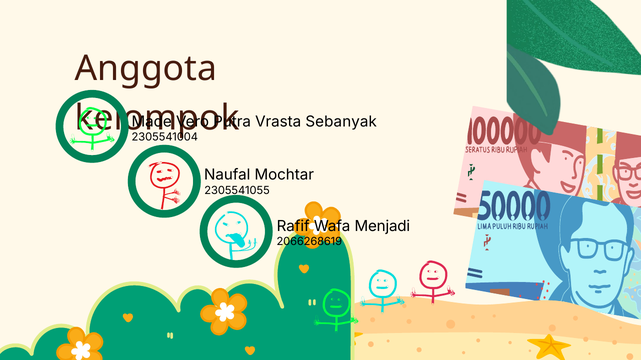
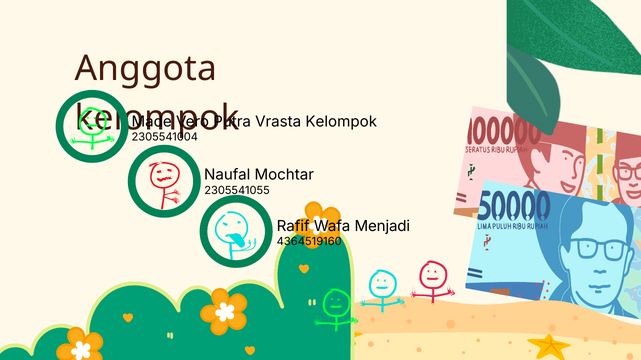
Vrasta Sebanyak: Sebanyak -> Kelompok (341, 122)
2066268619: 2066268619 -> 4364519160 (309, 242)
